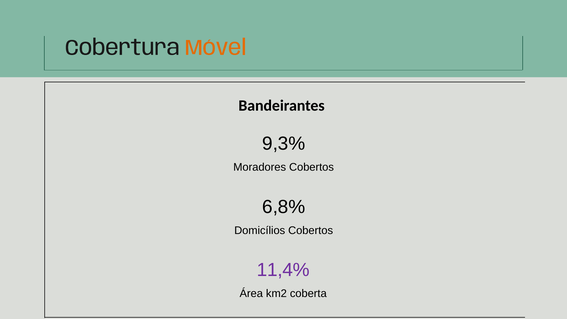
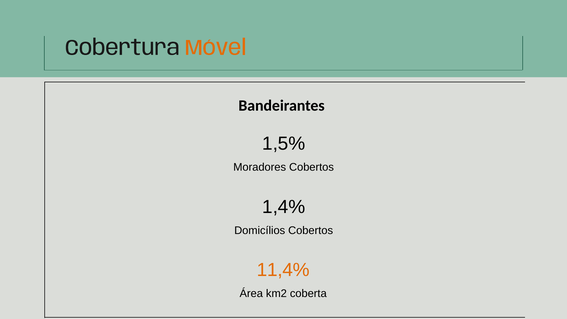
9,3%: 9,3% -> 1,5% (284, 143)
6,8%: 6,8% -> 1,4% (284, 207)
11,4% colour: purple -> orange (283, 270)
